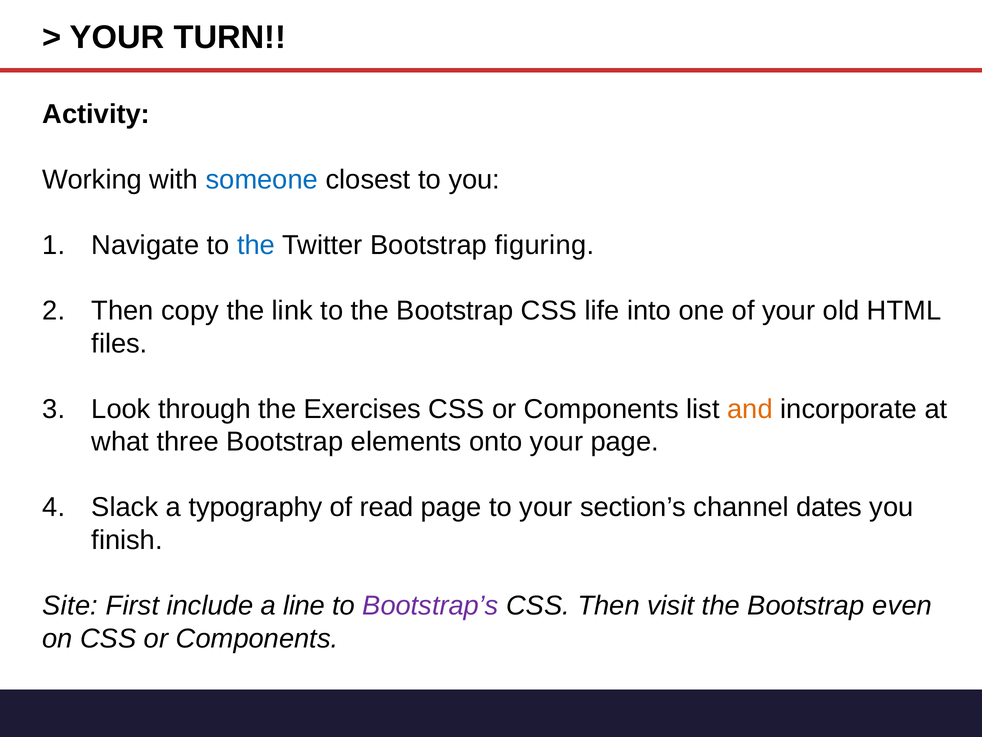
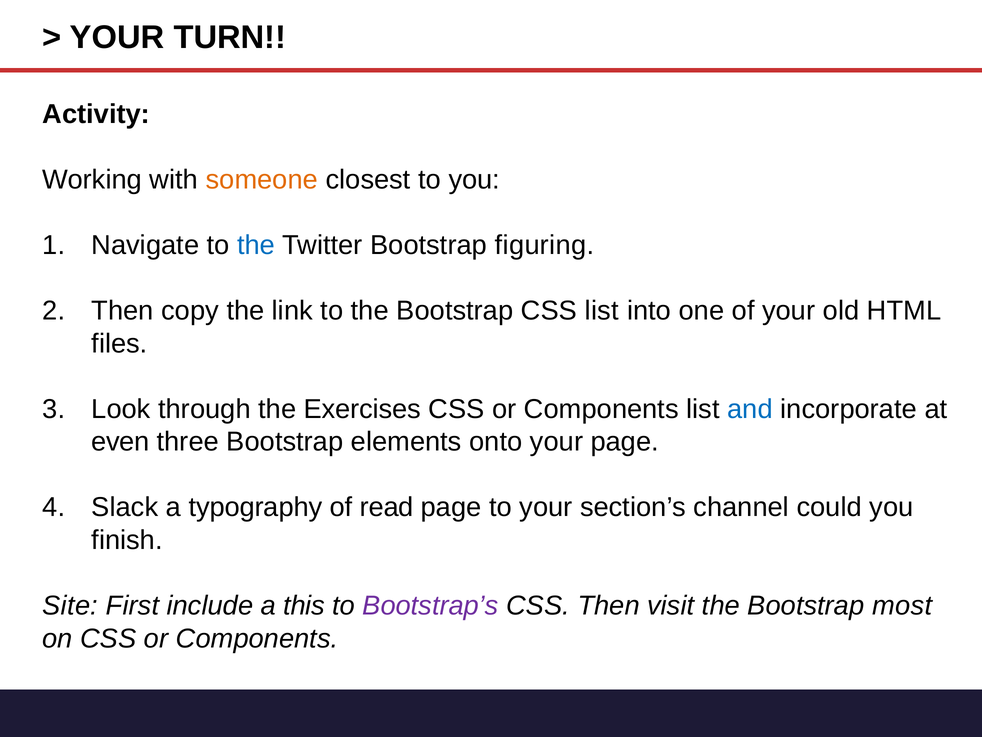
someone colour: blue -> orange (262, 180)
CSS life: life -> list (602, 311)
and colour: orange -> blue (750, 409)
what: what -> even (120, 442)
dates: dates -> could (829, 507)
line: line -> this (304, 605)
even: even -> most (902, 605)
